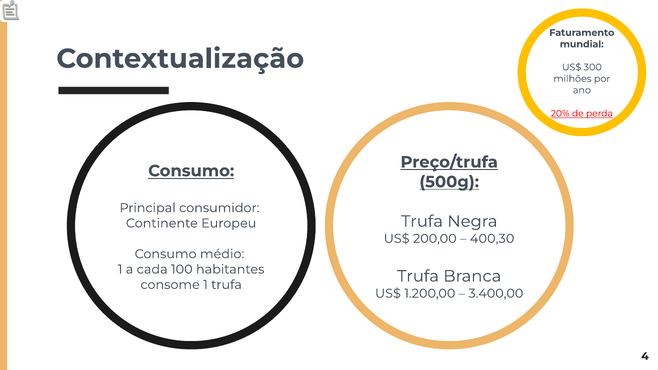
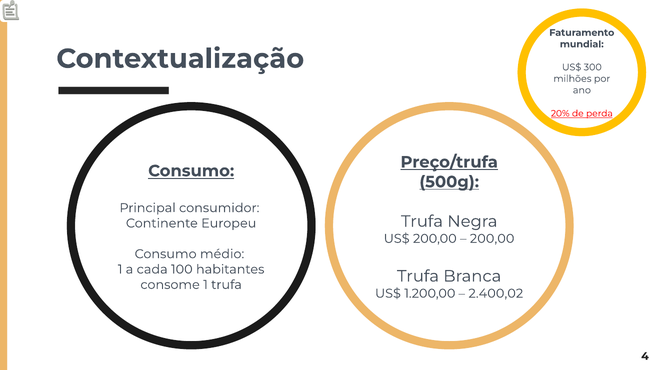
400,30: 400,30 -> 200,00 (492, 239)
3.400,00: 3.400,00 -> 2.400,02 (496, 294)
